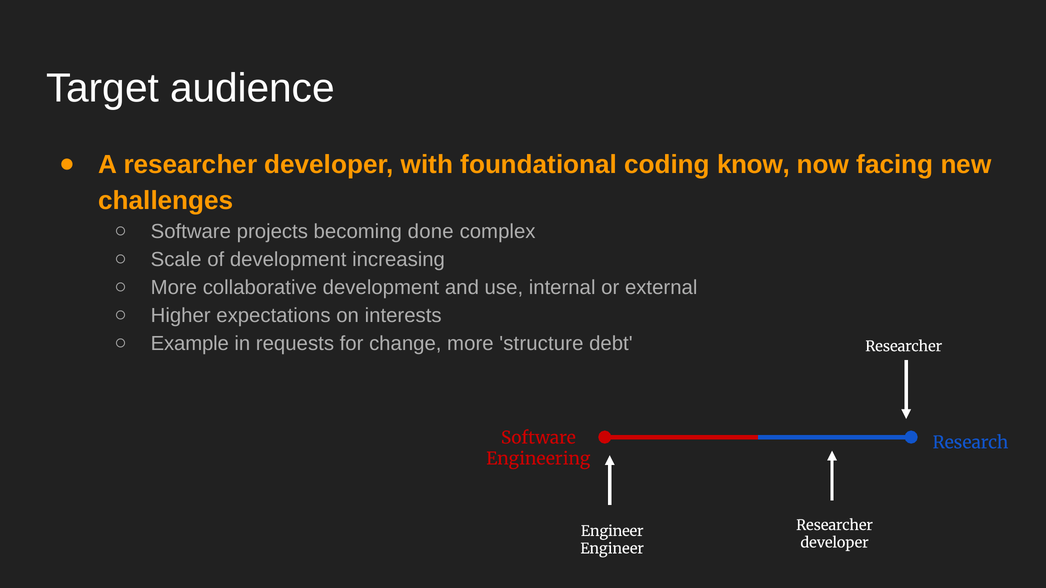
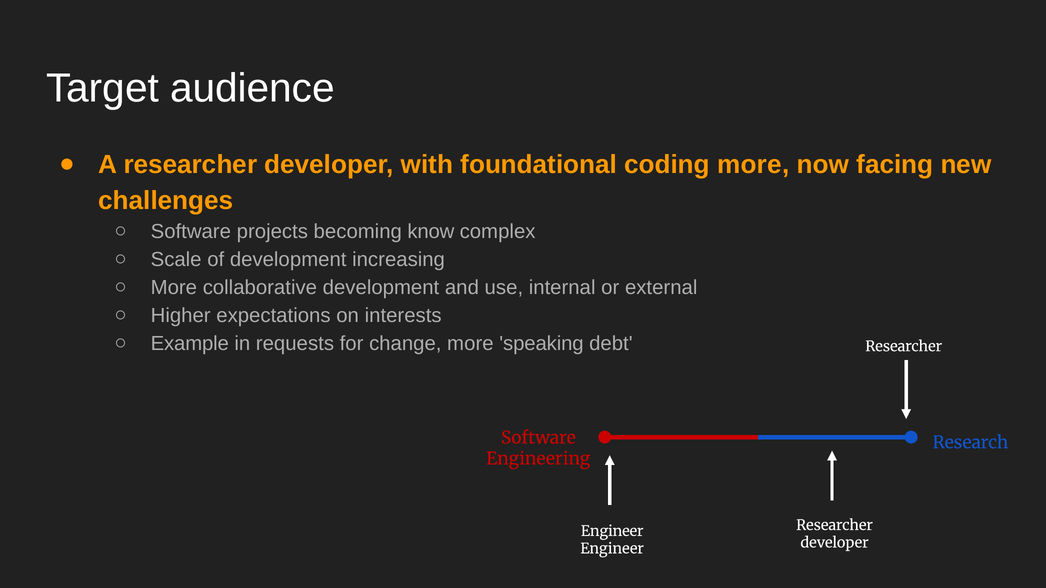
coding know: know -> more (753, 164)
done: done -> know (431, 232)
structure: structure -> speaking (542, 344)
